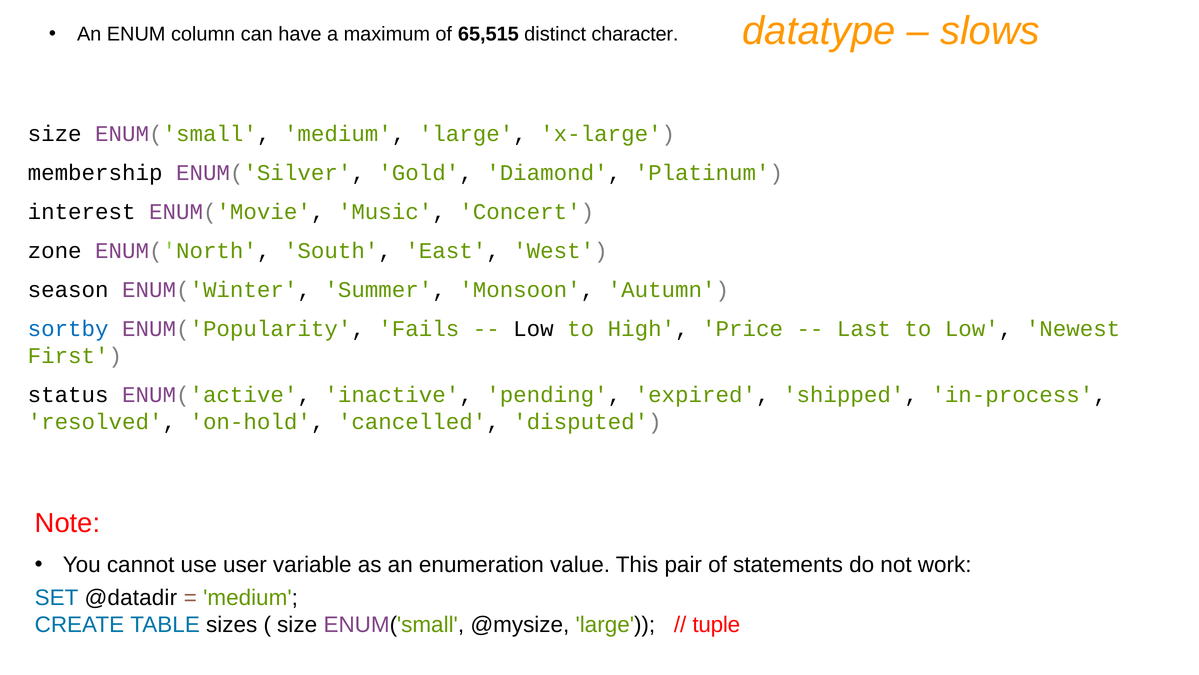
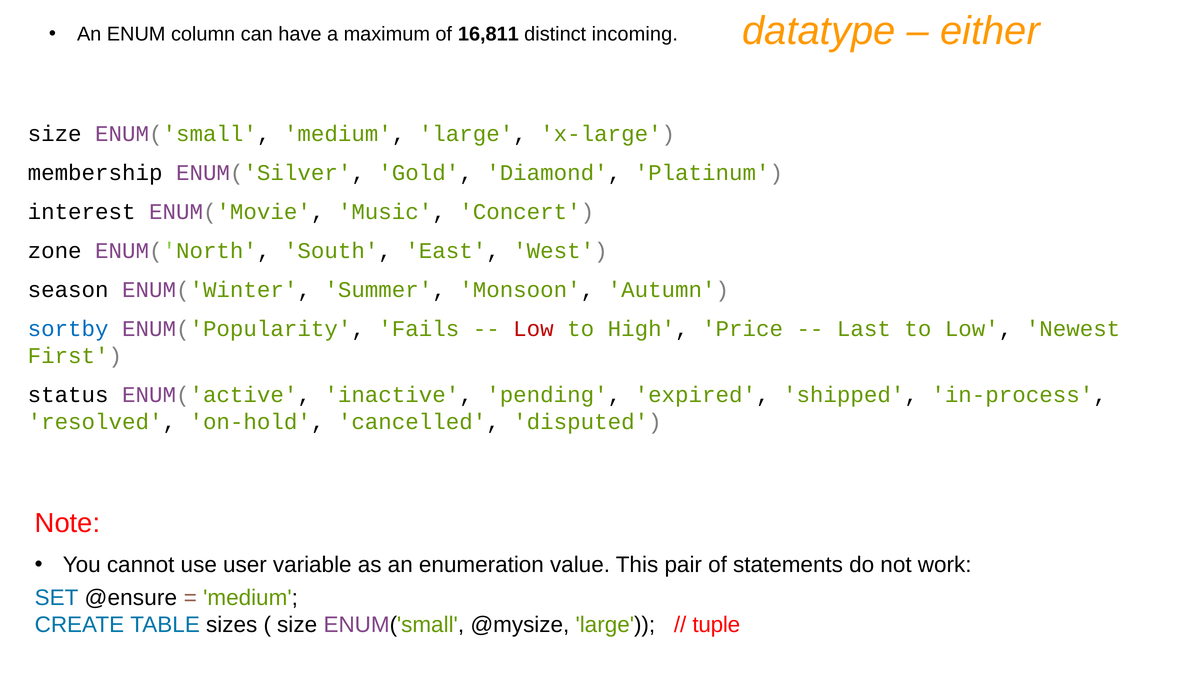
slows: slows -> either (990, 31)
65,515: 65,515 -> 16,811 (488, 34)
character: character -> incoming (635, 34)
Low colour: black -> red (533, 329)
@datadir: @datadir -> @ensure (131, 597)
